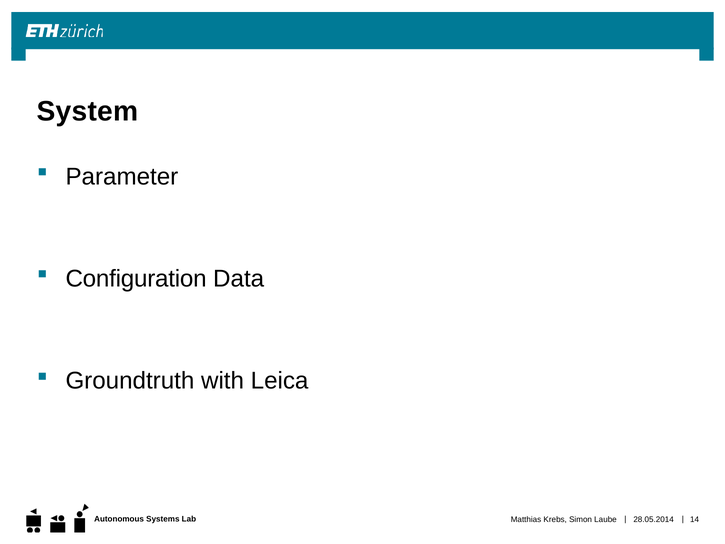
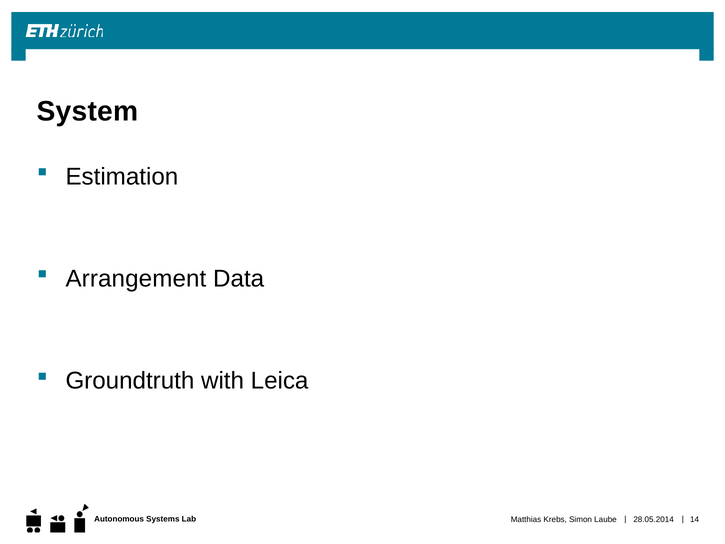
Parameter: Parameter -> Estimation (122, 177)
Configuration: Configuration -> Arrangement (136, 279)
